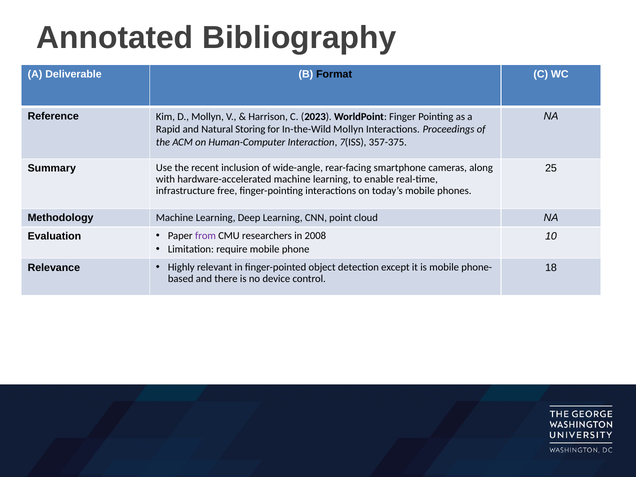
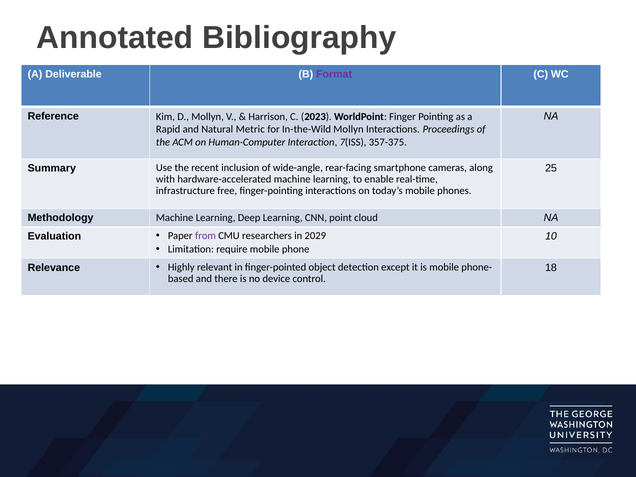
Format colour: black -> purple (334, 74)
Storing: Storing -> Metric (250, 129)
2008: 2008 -> 2029 (315, 236)
